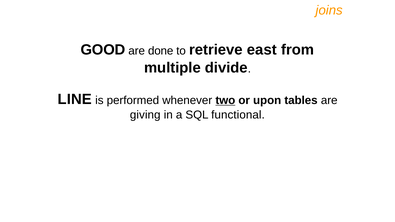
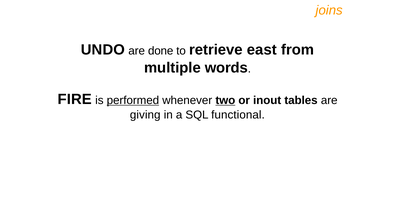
GOOD: GOOD -> UNDO (103, 50)
divide: divide -> words (226, 68)
LINE: LINE -> FIRE (75, 99)
performed underline: none -> present (133, 100)
upon: upon -> inout (267, 100)
